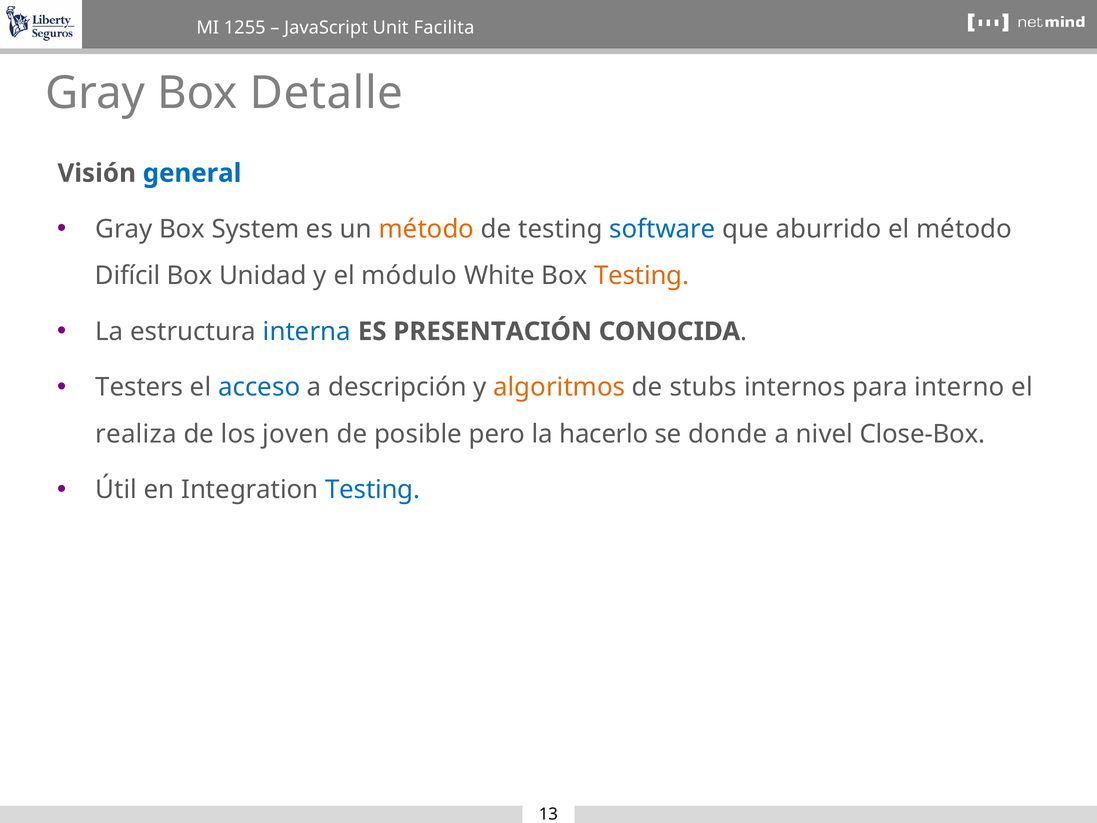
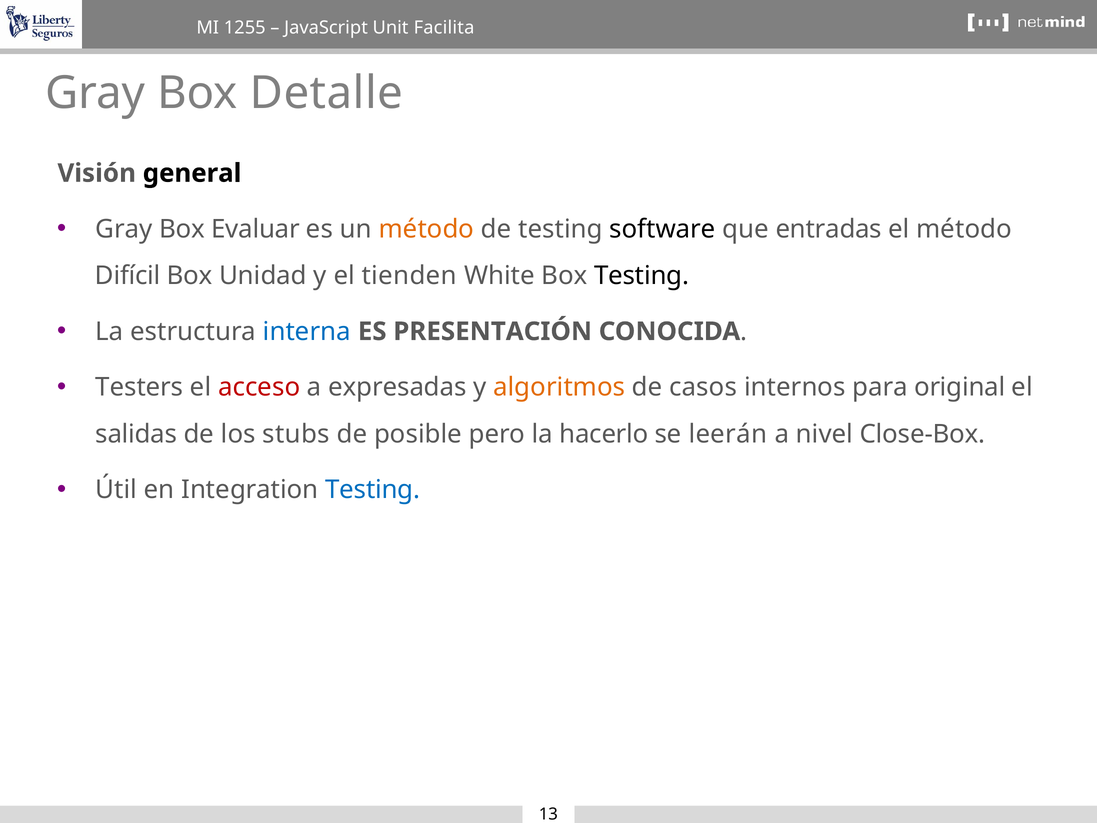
general colour: blue -> black (192, 173)
System: System -> Evaluar (256, 229)
software colour: blue -> black (663, 229)
aburrido: aburrido -> entradas (829, 229)
módulo: módulo -> tienden (409, 276)
Testing colour: orange -> black (642, 276)
acceso colour: blue -> red (259, 387)
descripción: descripción -> expresadas (397, 387)
stubs: stubs -> casos (703, 387)
interno: interno -> original (960, 387)
realiza: realiza -> salidas (136, 434)
joven: joven -> stubs (296, 434)
donde: donde -> leerán (728, 434)
